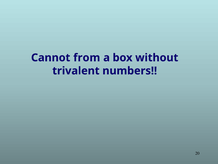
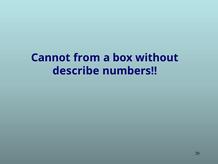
trivalent: trivalent -> describe (76, 71)
